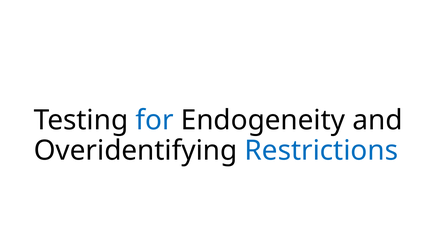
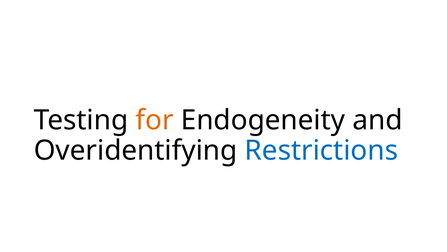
for colour: blue -> orange (155, 120)
